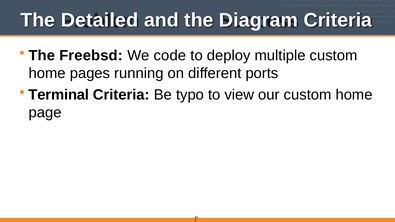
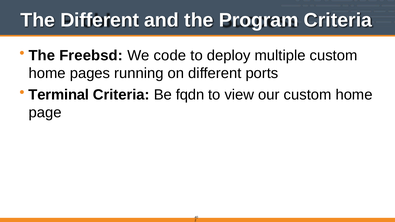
The Detailed: Detailed -> Different (100, 20)
Diagram: Diagram -> Program (259, 20)
typo: typo -> fqdn (190, 95)
